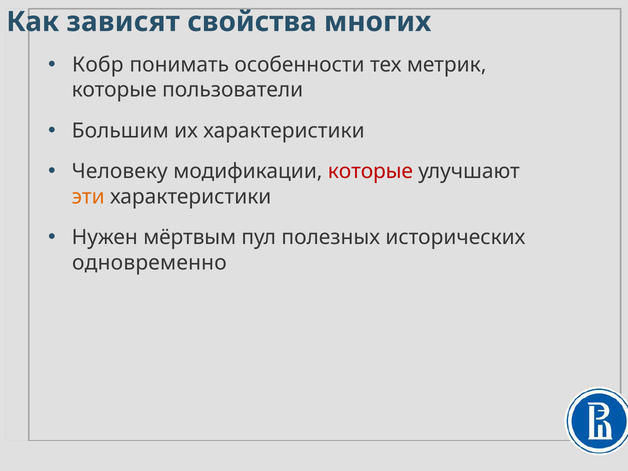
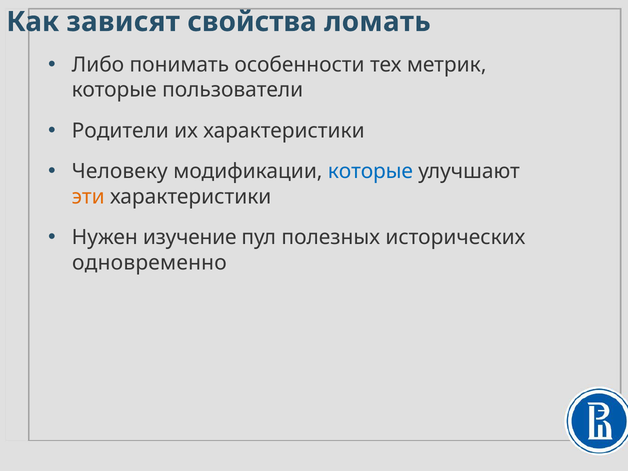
многих: многих -> ломать (377, 22)
Кобр: Кобр -> Либо (98, 65)
Большим: Большим -> Родители (120, 131)
которые colour: red -> blue (370, 172)
мёртвым: мёртвым -> изучение (190, 238)
